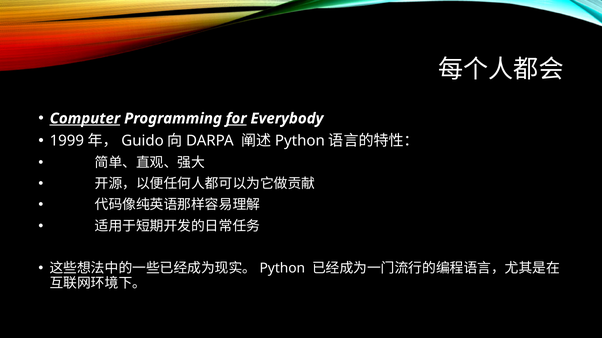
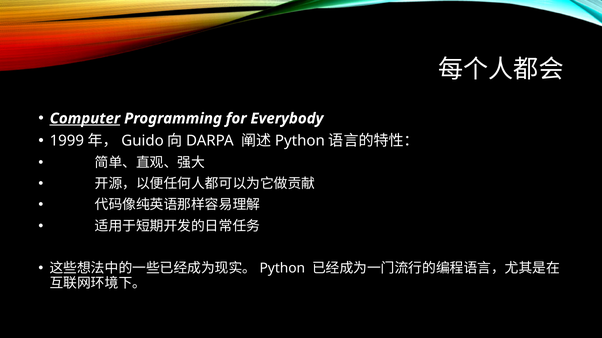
for underline: present -> none (236, 119)
